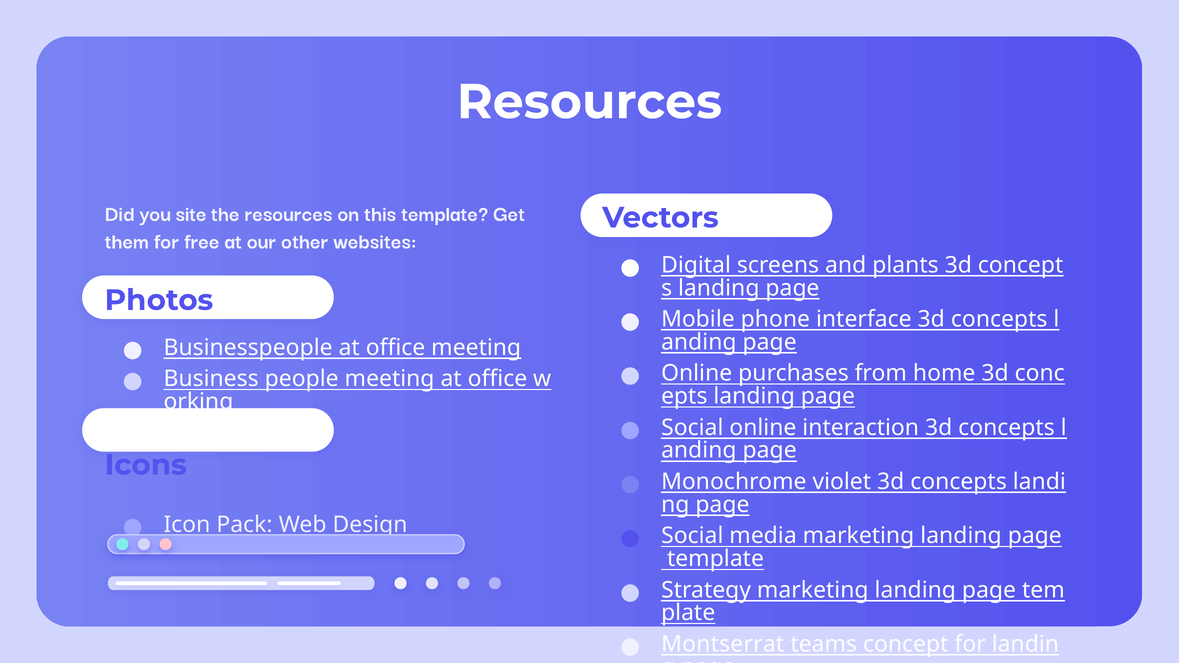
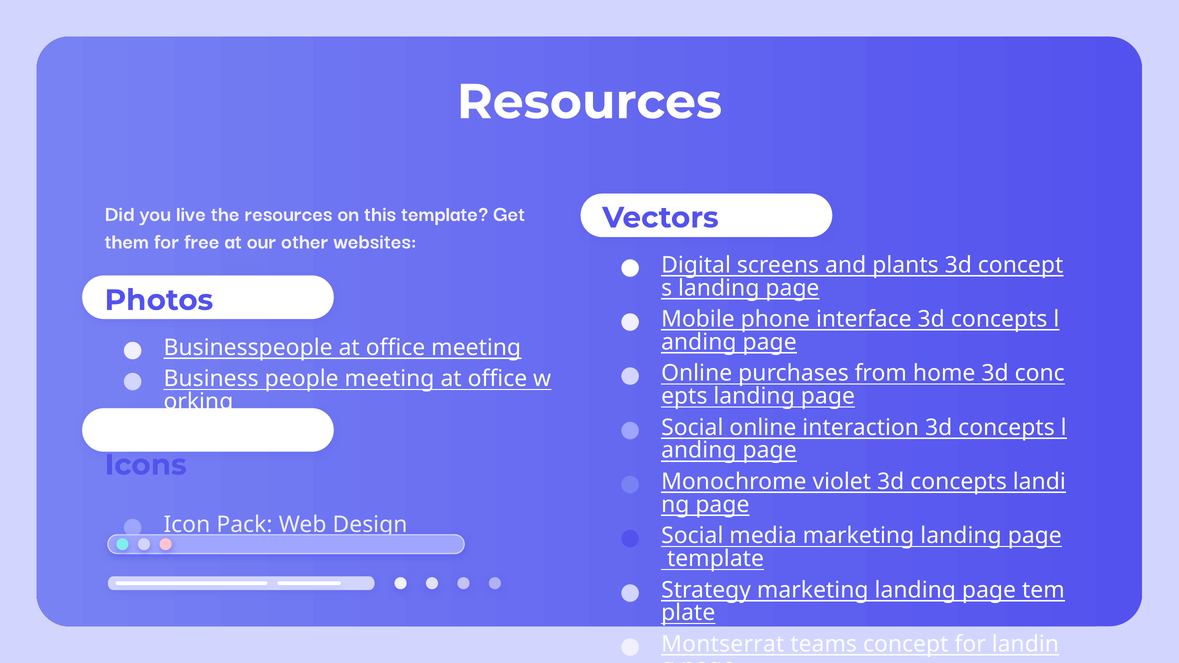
site: site -> live (191, 213)
